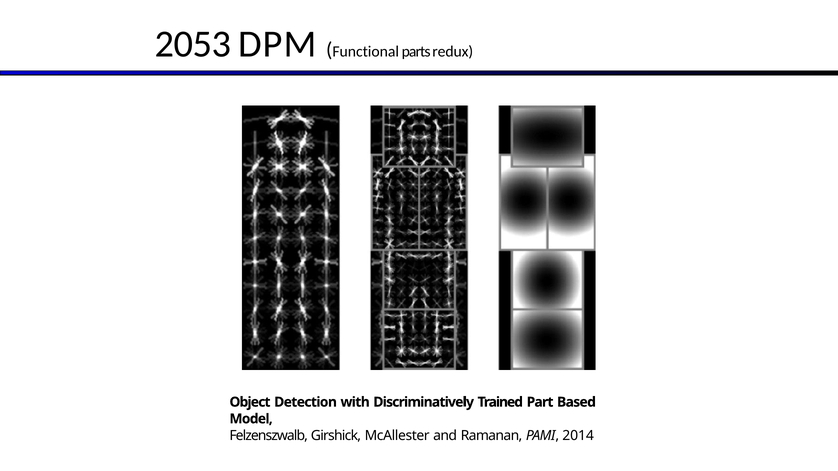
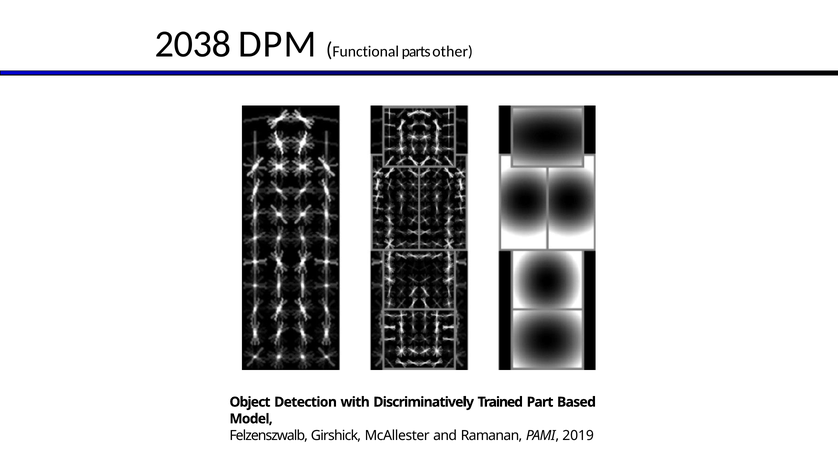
2053: 2053 -> 2038 (193, 44)
redux: redux -> other (453, 51)
2014: 2014 -> 2019 (578, 436)
